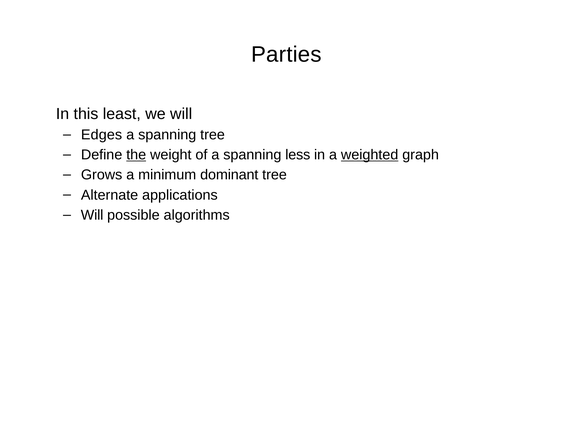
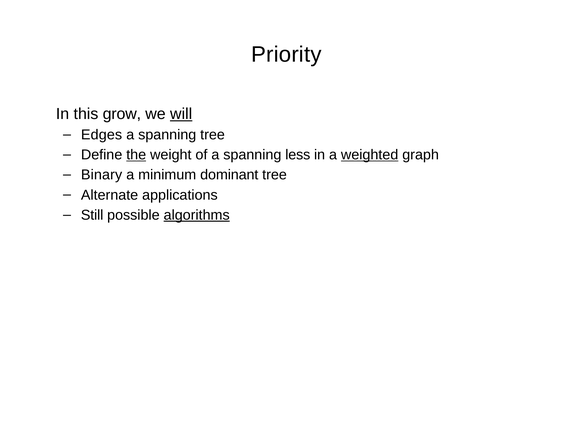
Parties: Parties -> Priority (286, 55)
least: least -> grow (122, 114)
will underline: none -> present (181, 114)
Grows: Grows -> Binary (102, 175)
Will: Will -> Still (92, 215)
algorithms underline: none -> present (197, 215)
